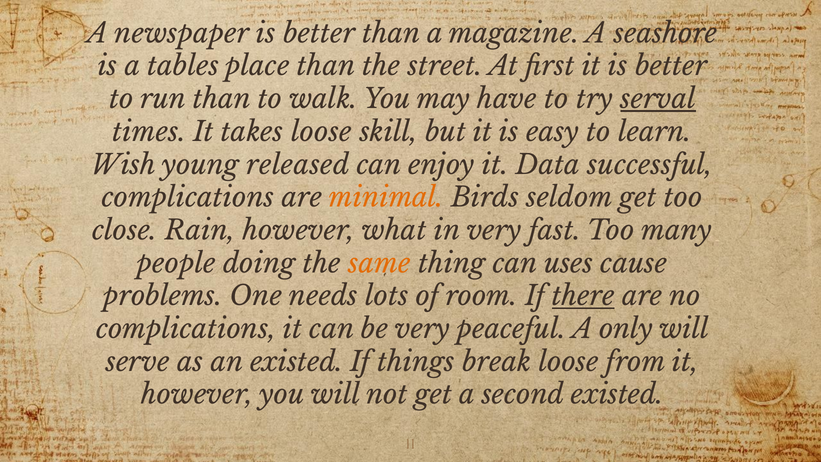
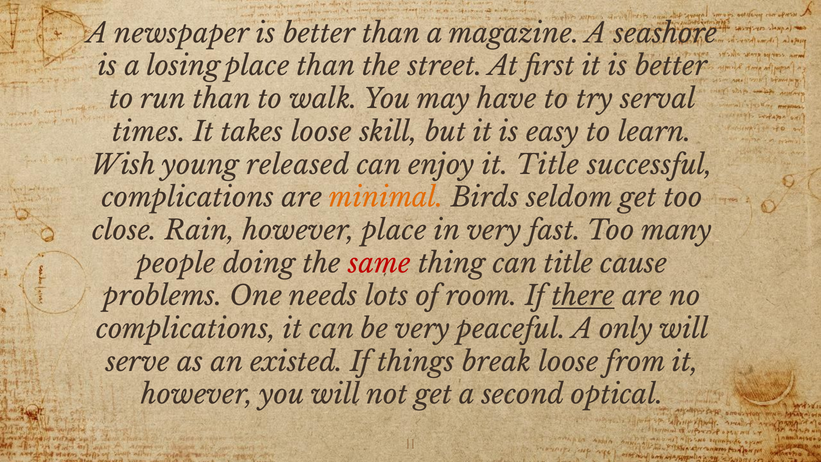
tables: tables -> losing (183, 66)
serval underline: present -> none (658, 99)
it Data: Data -> Title (548, 165)
however what: what -> place (394, 231)
same colour: orange -> red (379, 263)
can uses: uses -> title (569, 263)
second existed: existed -> optical (617, 395)
